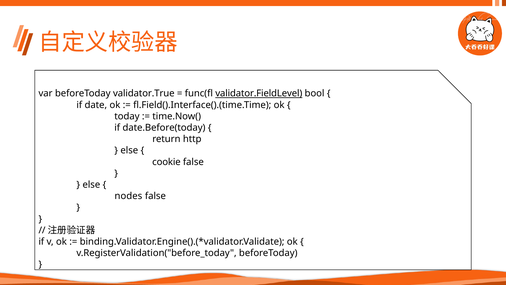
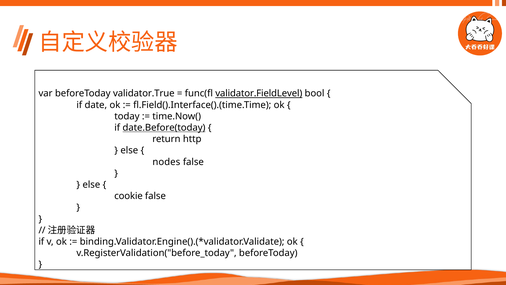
date.Before(today underline: none -> present (164, 128)
cookie: cookie -> nodes (166, 162)
nodes: nodes -> cookie (129, 196)
